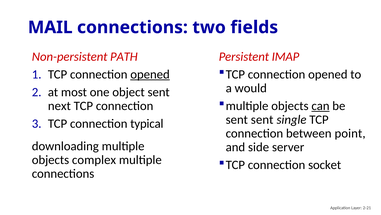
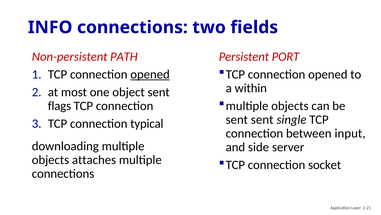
MAIL: MAIL -> INFO (50, 27)
IMAP: IMAP -> PORT (285, 56)
would: would -> within (251, 88)
can underline: present -> none (320, 106)
next: next -> flags (59, 106)
point: point -> input (350, 133)
complex: complex -> attaches (94, 159)
